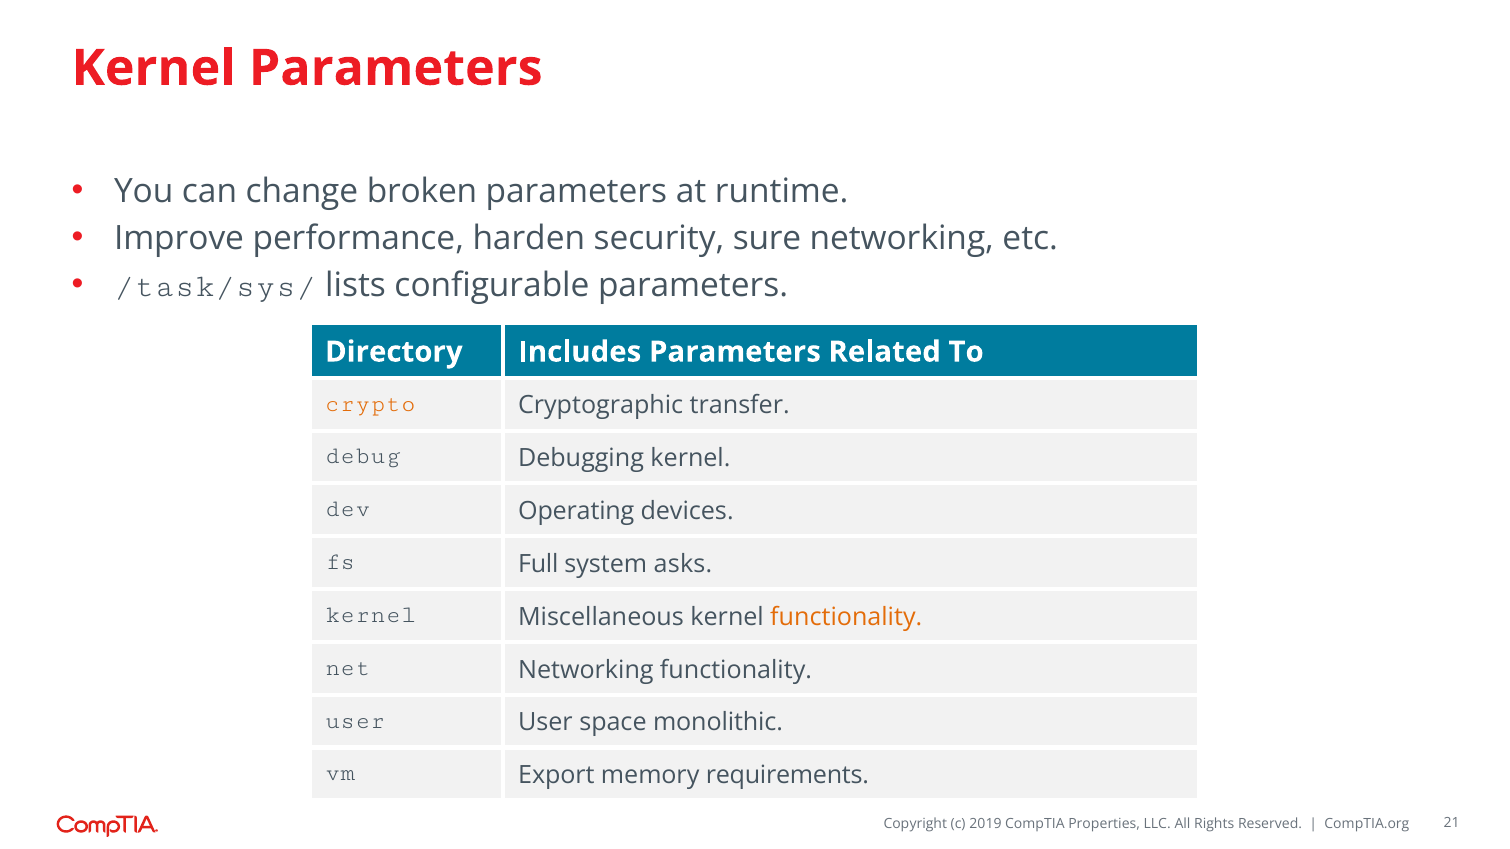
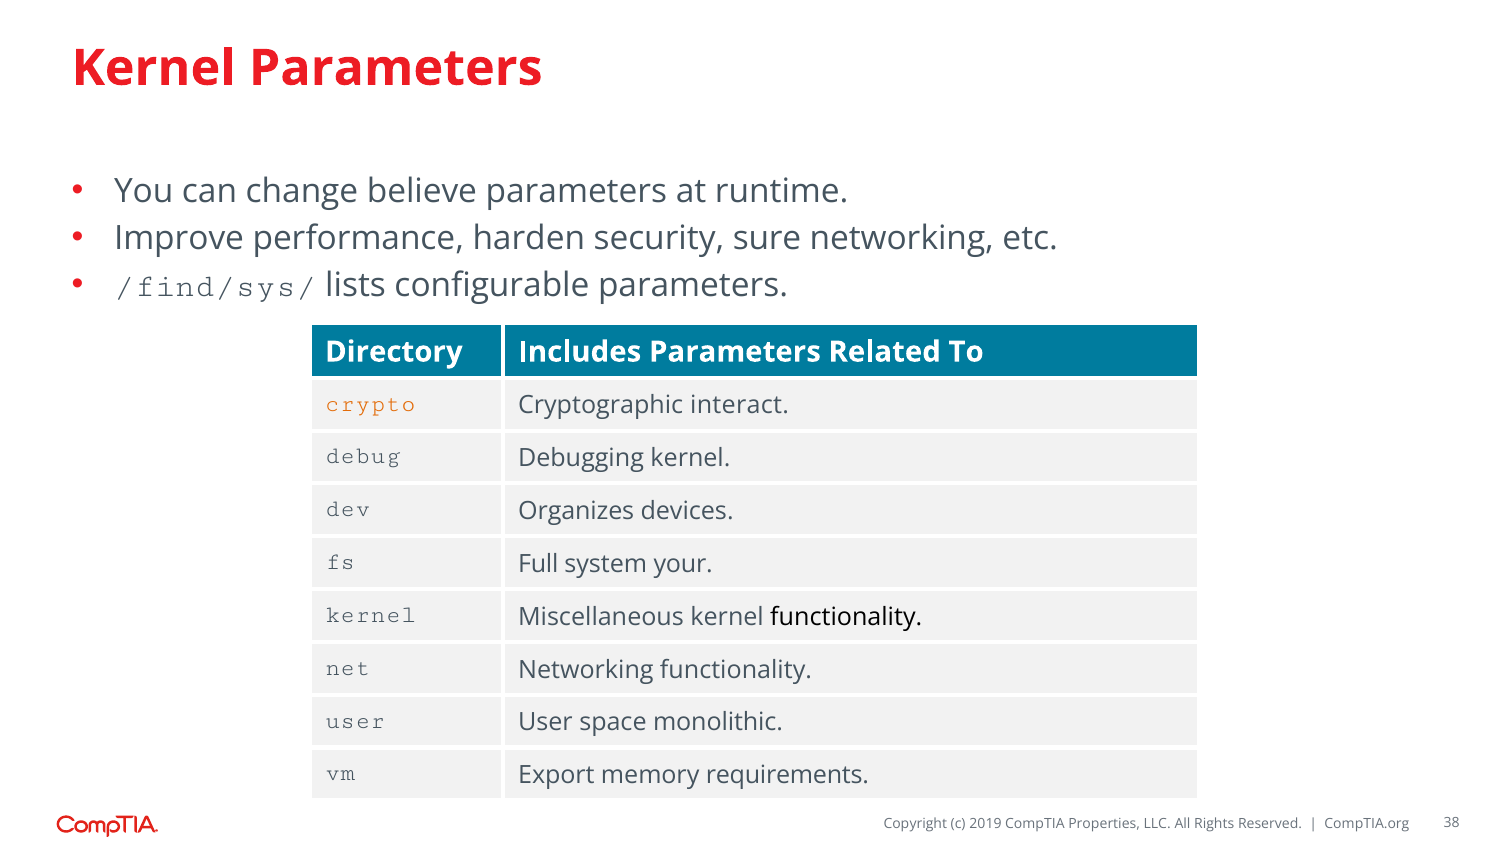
broken: broken -> believe (422, 192)
/task/sys/: /task/sys/ -> /find/sys/ (215, 286)
transfer: transfer -> interact (740, 406)
Operating: Operating -> Organizes (576, 512)
asks: asks -> your (683, 564)
functionality colour: orange -> black (846, 617)
21: 21 -> 38 (1452, 823)
